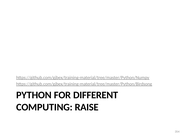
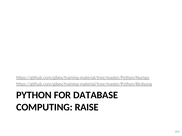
DIFFERENT: DIFFERENT -> DATABASE (96, 95)
